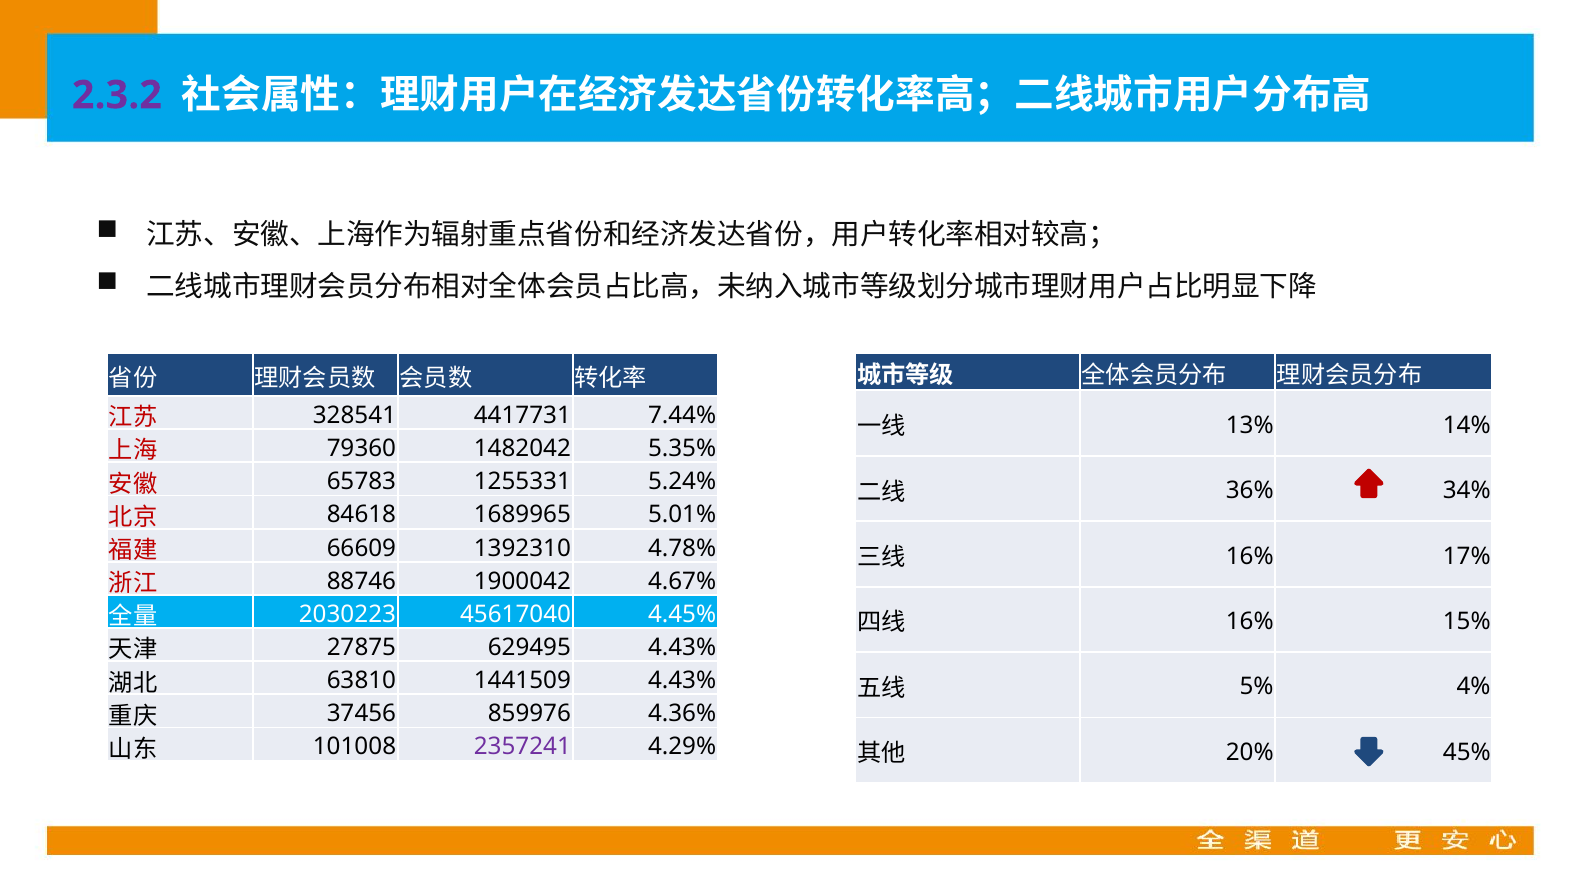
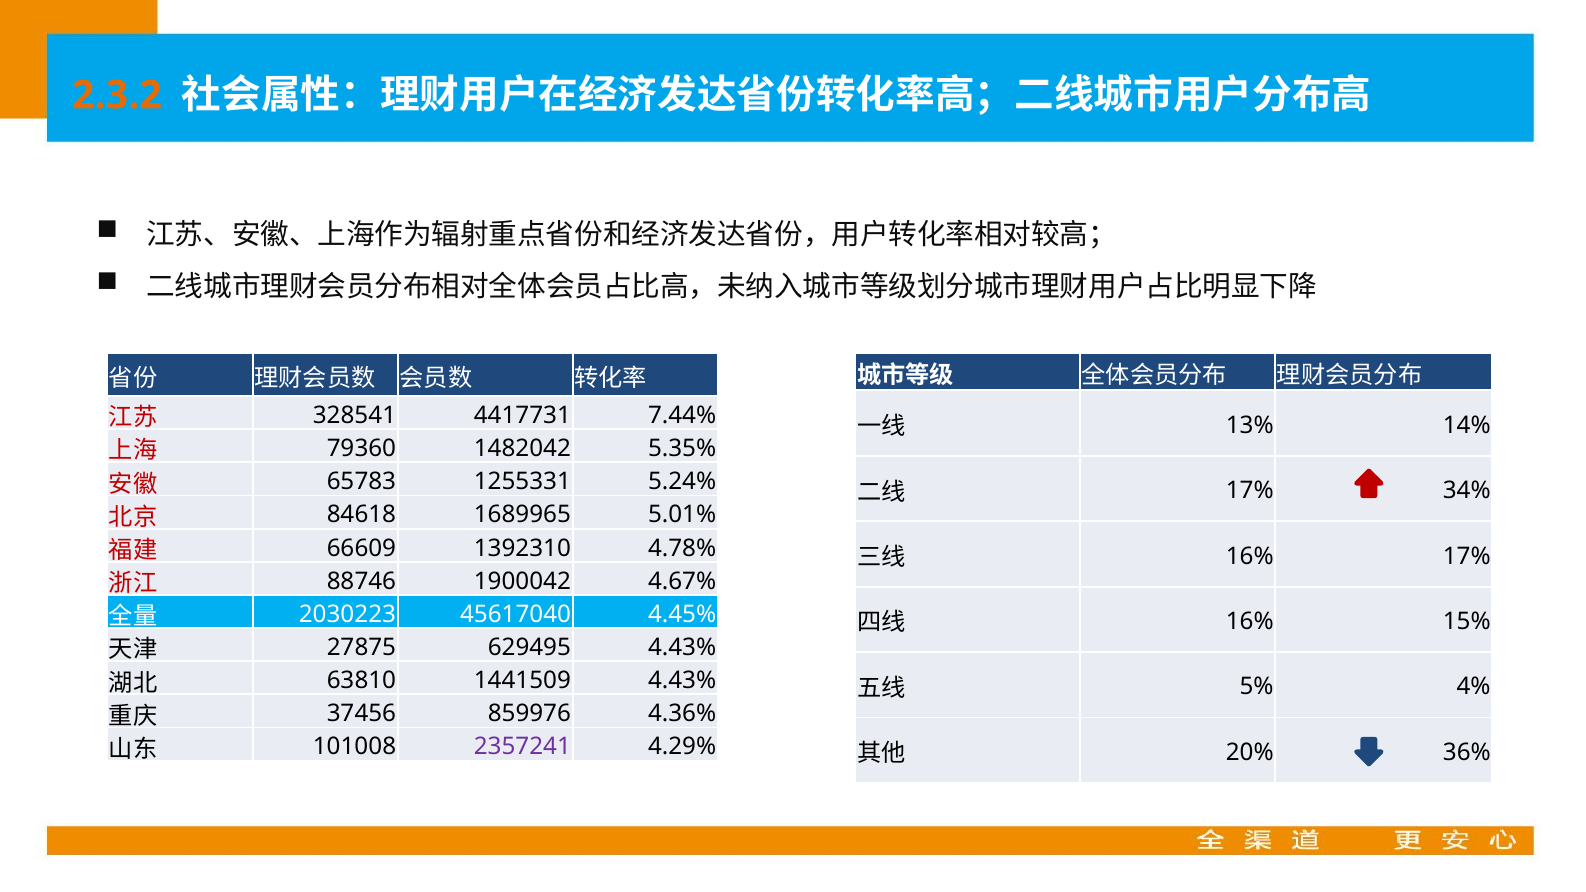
2.3.2 colour: purple -> orange (117, 95)
36%: 36% -> 17% (1250, 491)
45%: 45% -> 36% (1467, 753)
